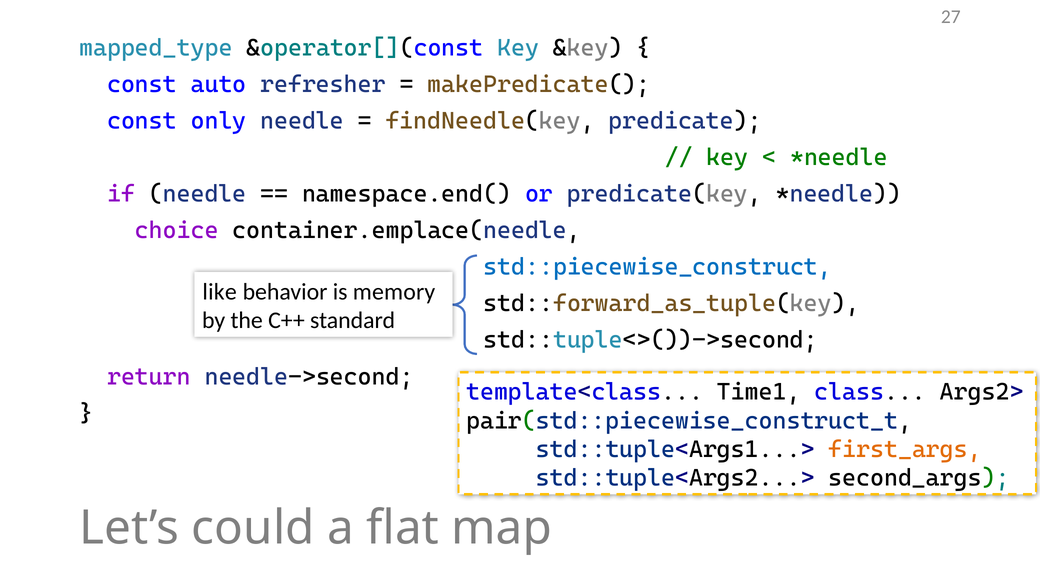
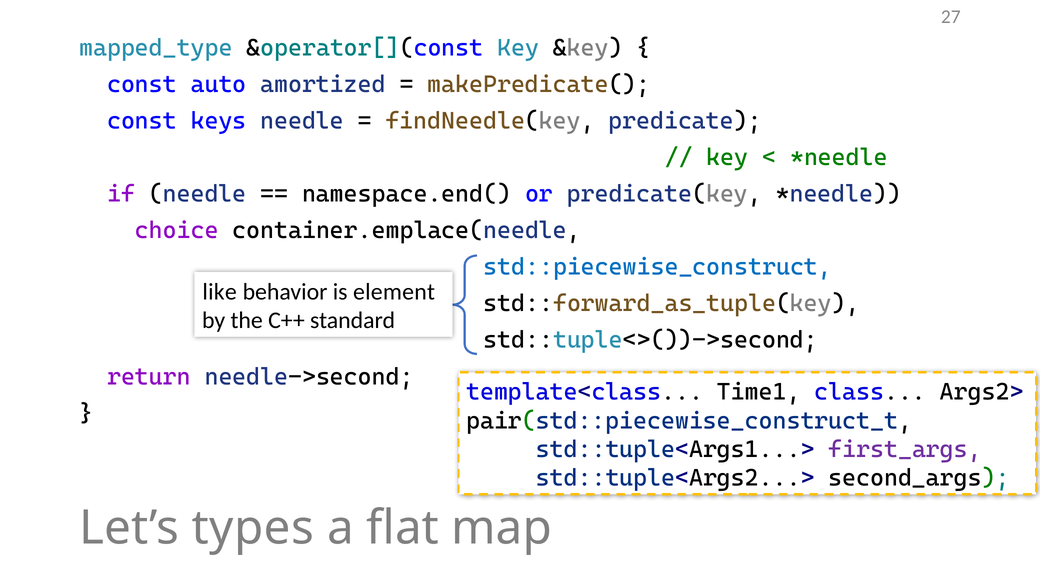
refresher: refresher -> amortized (323, 84)
only: only -> keys (219, 121)
memory: memory -> element (394, 292)
first_args colour: orange -> purple (905, 449)
could: could -> types (253, 528)
